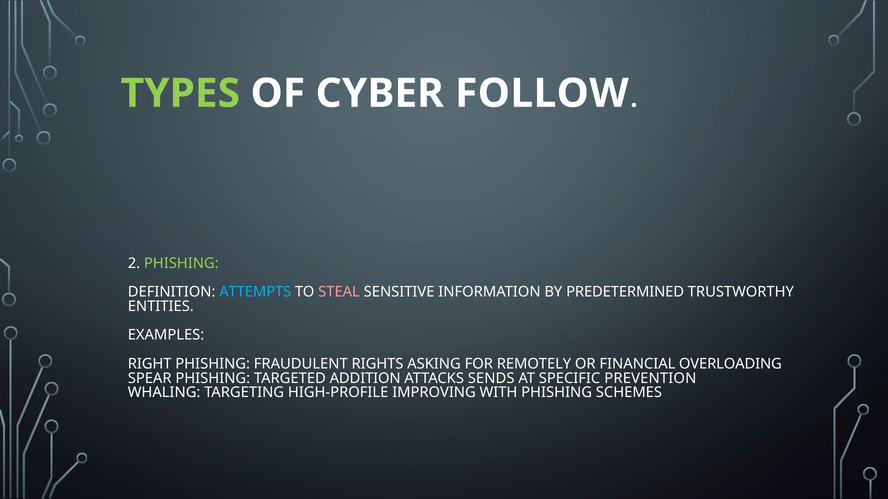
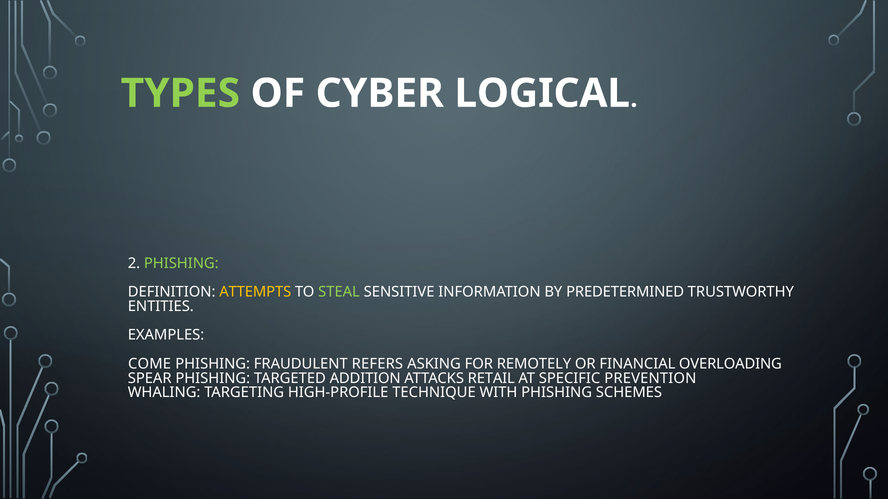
FOLLOW: FOLLOW -> LOGICAL (542, 94)
ATTEMPTS colour: light blue -> yellow (255, 292)
STEAL colour: pink -> light green (339, 292)
RIGHT: RIGHT -> COME (150, 364)
RIGHTS: RIGHTS -> REFERS (377, 364)
SENDS: SENDS -> RETAIL (491, 379)
IMPROVING: IMPROVING -> TECHNIQUE (434, 393)
